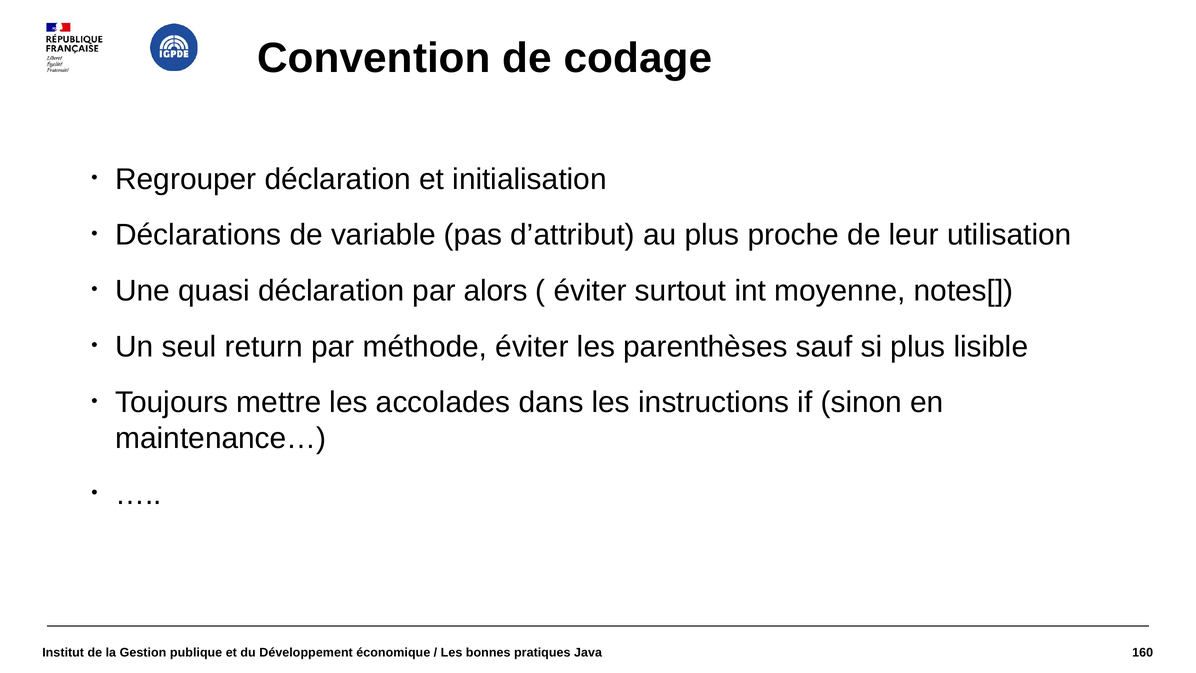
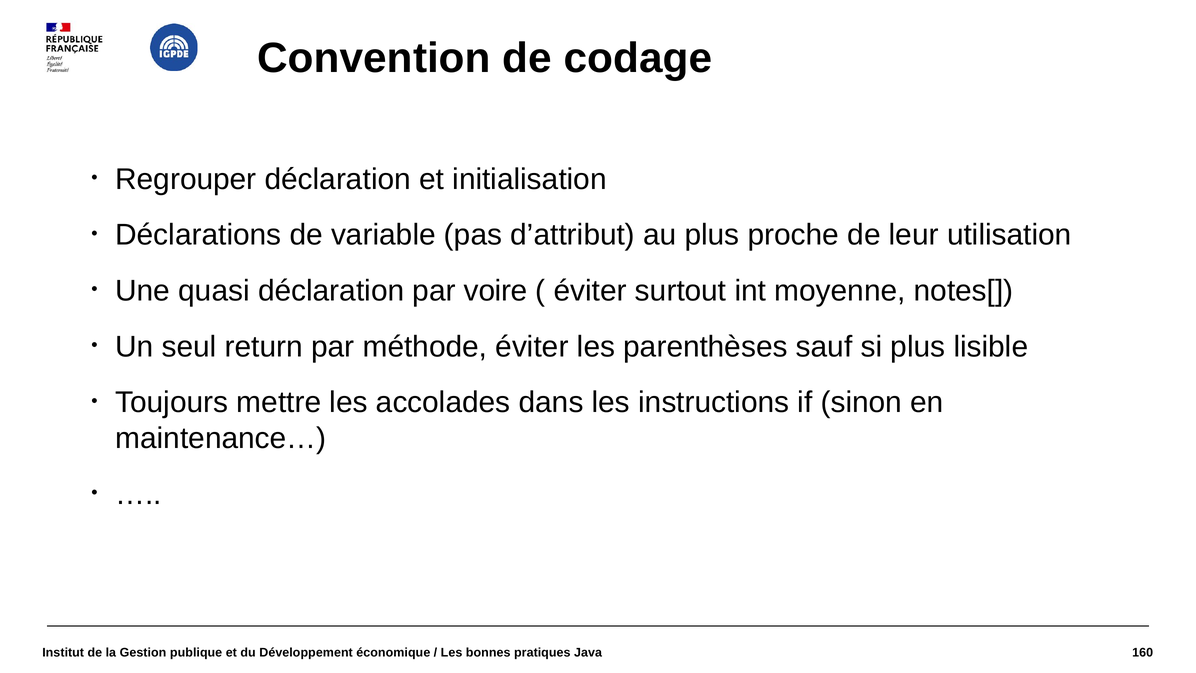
alors: alors -> voire (496, 291)
